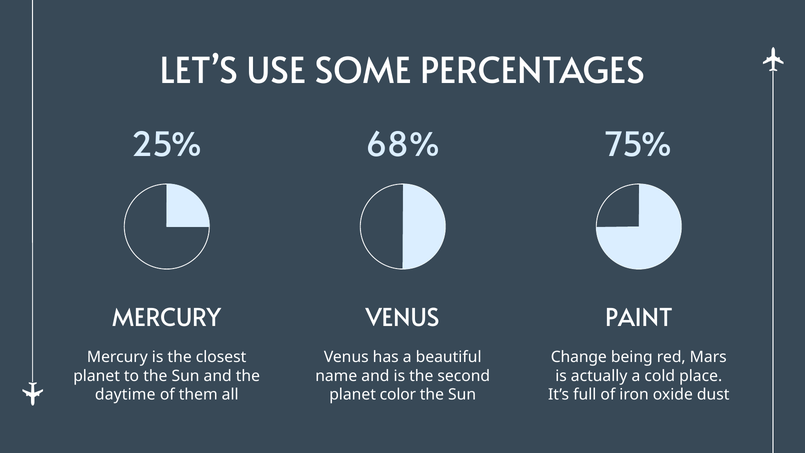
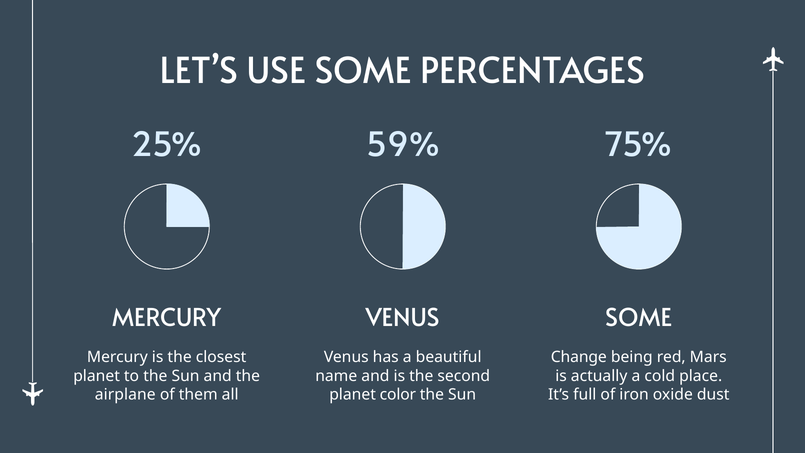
68%: 68% -> 59% (403, 145)
PAINT: PAINT -> SOME (639, 318)
daytime: daytime -> airplane (125, 395)
